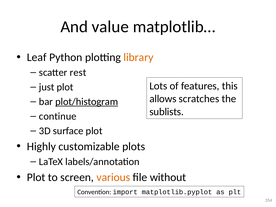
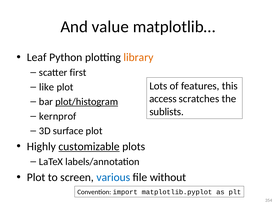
rest: rest -> first (78, 73)
just: just -> like (47, 87)
allows: allows -> access (163, 99)
continue: continue -> kernprof (58, 116)
customizable underline: none -> present (89, 147)
various colour: orange -> blue (113, 177)
